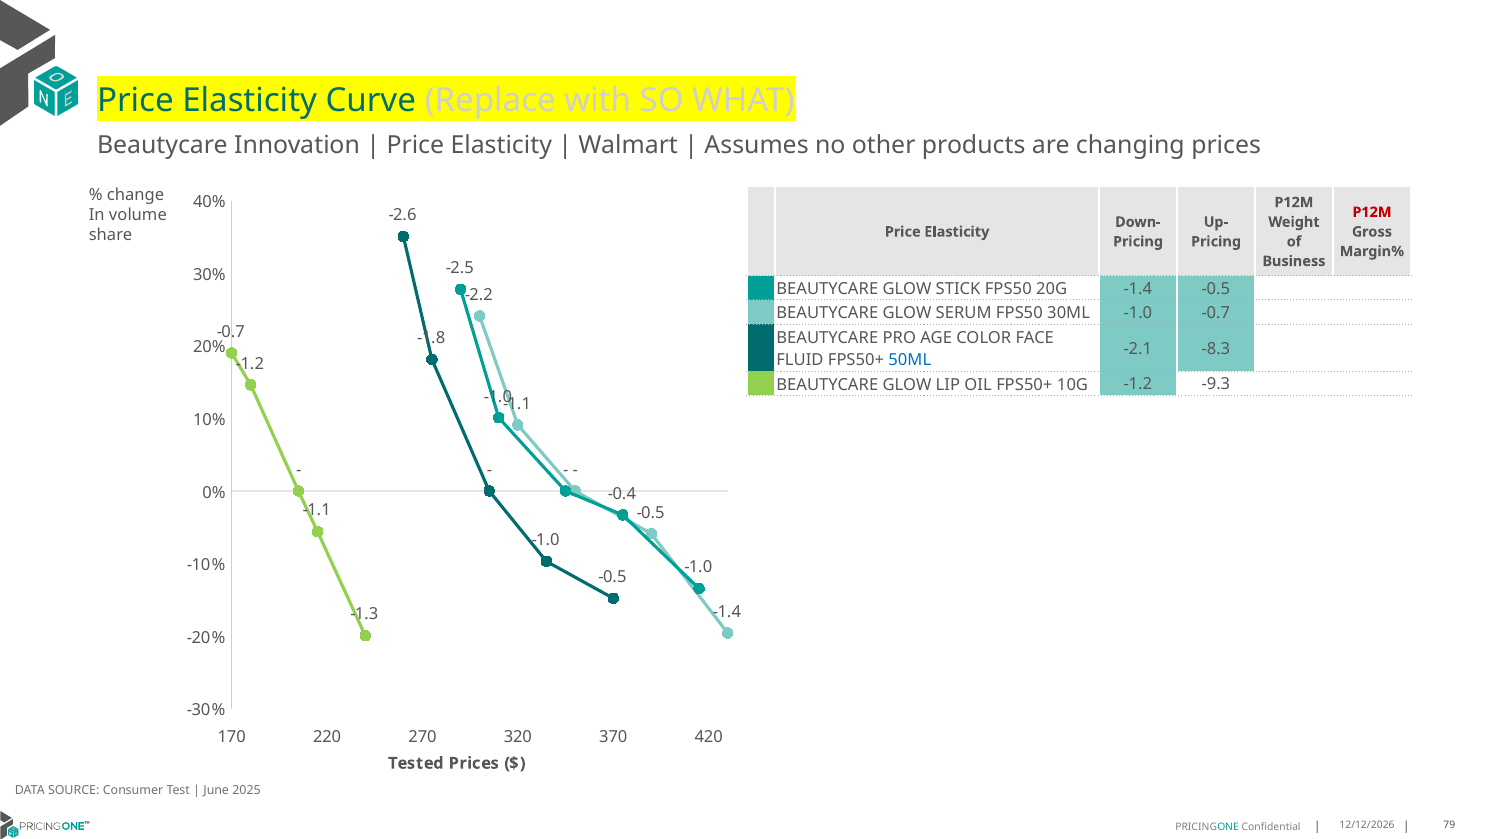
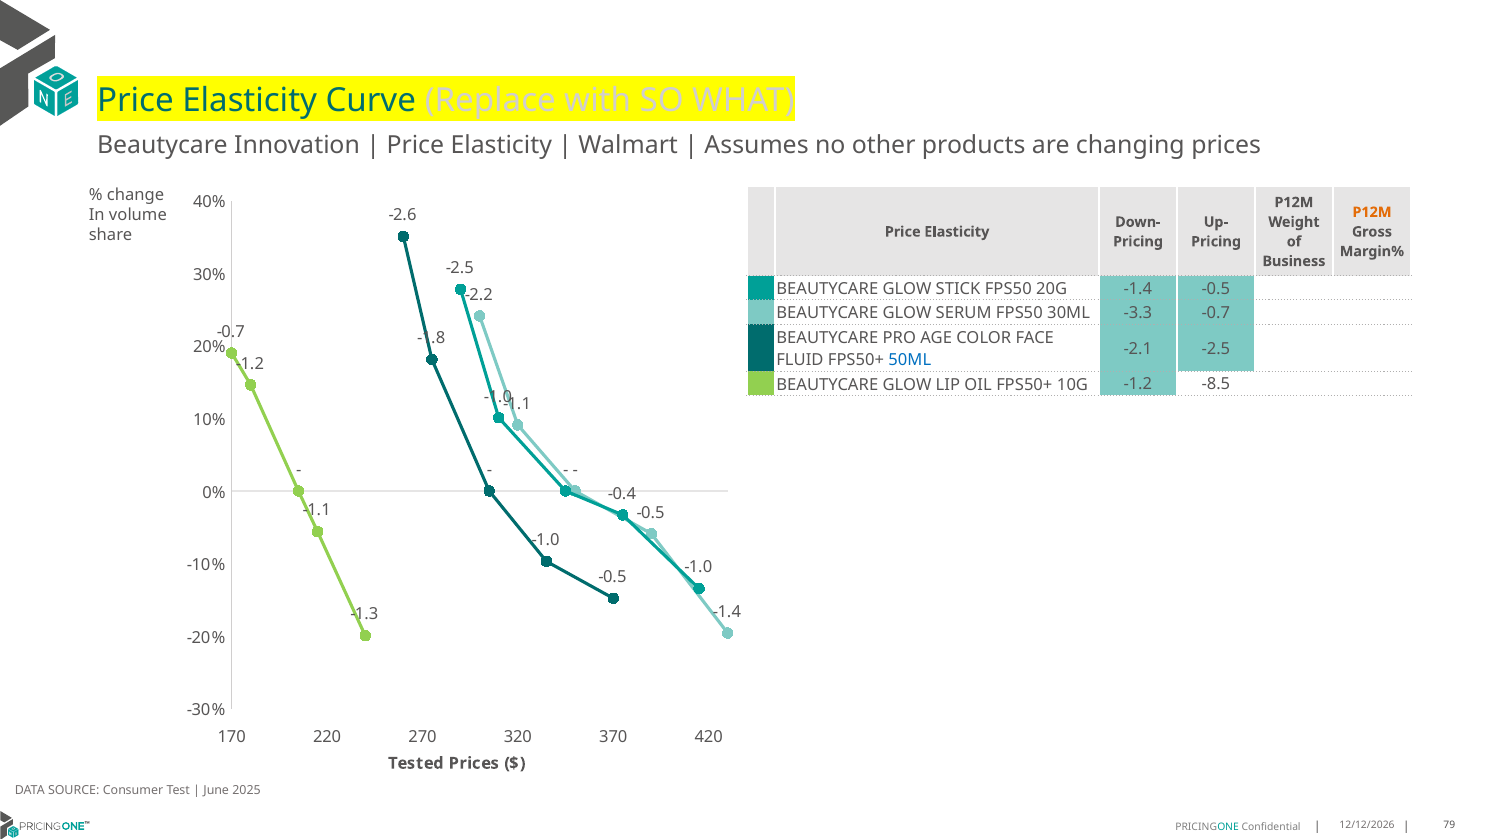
P12M colour: red -> orange (1372, 212)
30ML -1.0: -1.0 -> -3.3 (1138, 313)
-2.1 -8.3: -8.3 -> -2.5 (1216, 349)
-9.3: -9.3 -> -8.5 (1216, 384)
